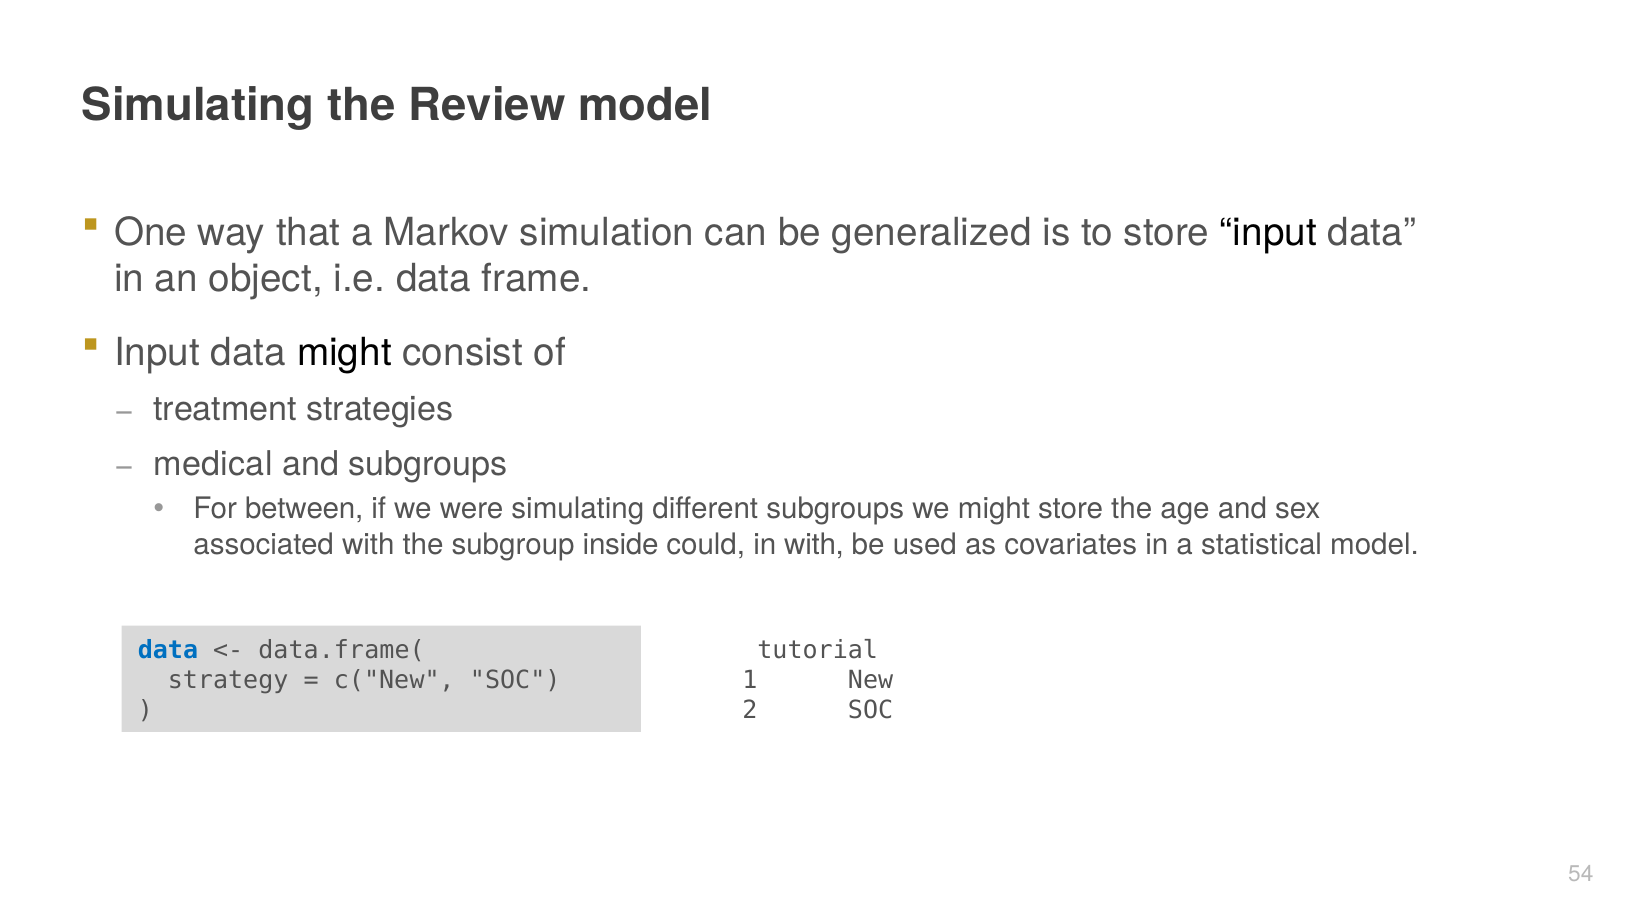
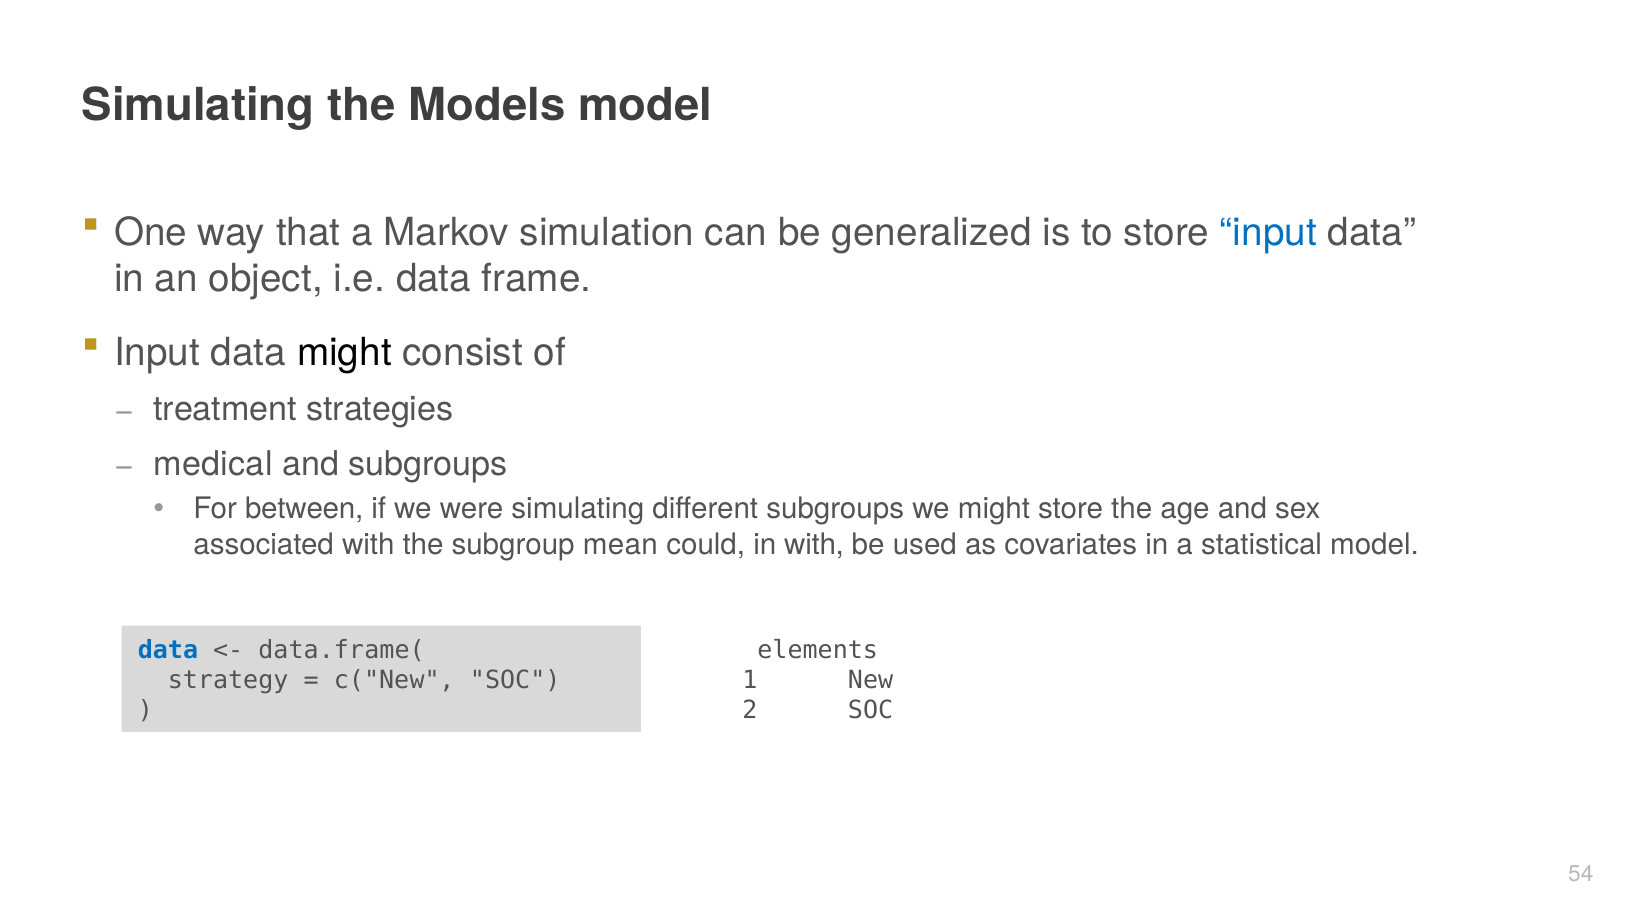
Review: Review -> Models (487, 106)
input colour: black -> blue (1268, 232)
inside: inside -> mean (620, 544)
tutorial: tutorial -> elements (818, 650)
